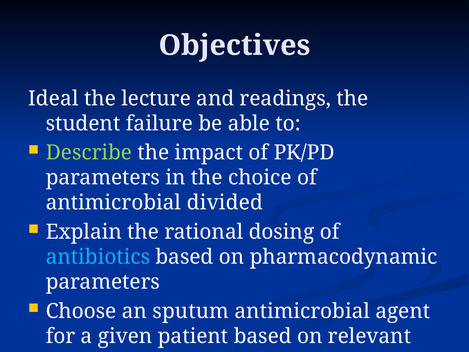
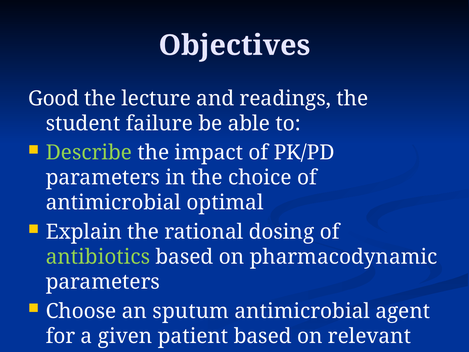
Ideal: Ideal -> Good (54, 98)
divided: divided -> optimal (225, 203)
antibiotics colour: light blue -> light green (98, 257)
